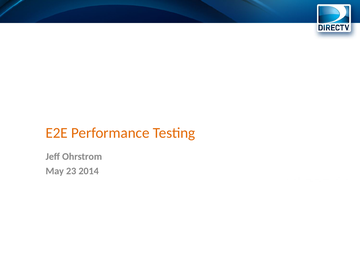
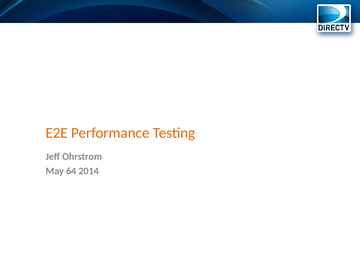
23: 23 -> 64 (71, 171)
